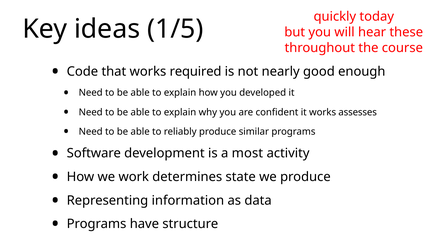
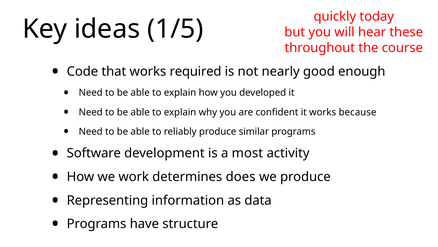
assesses: assesses -> because (358, 112)
state: state -> does (241, 176)
